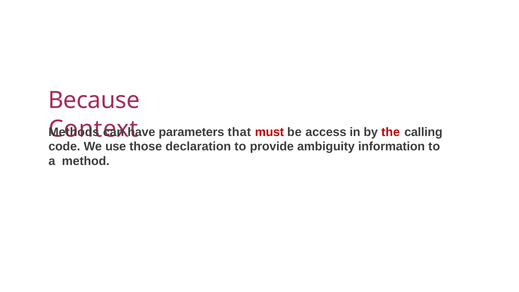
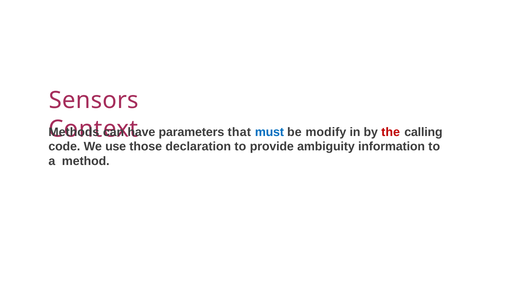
Because: Because -> Sensors (94, 100)
must colour: red -> blue (269, 132)
access: access -> modify (326, 132)
